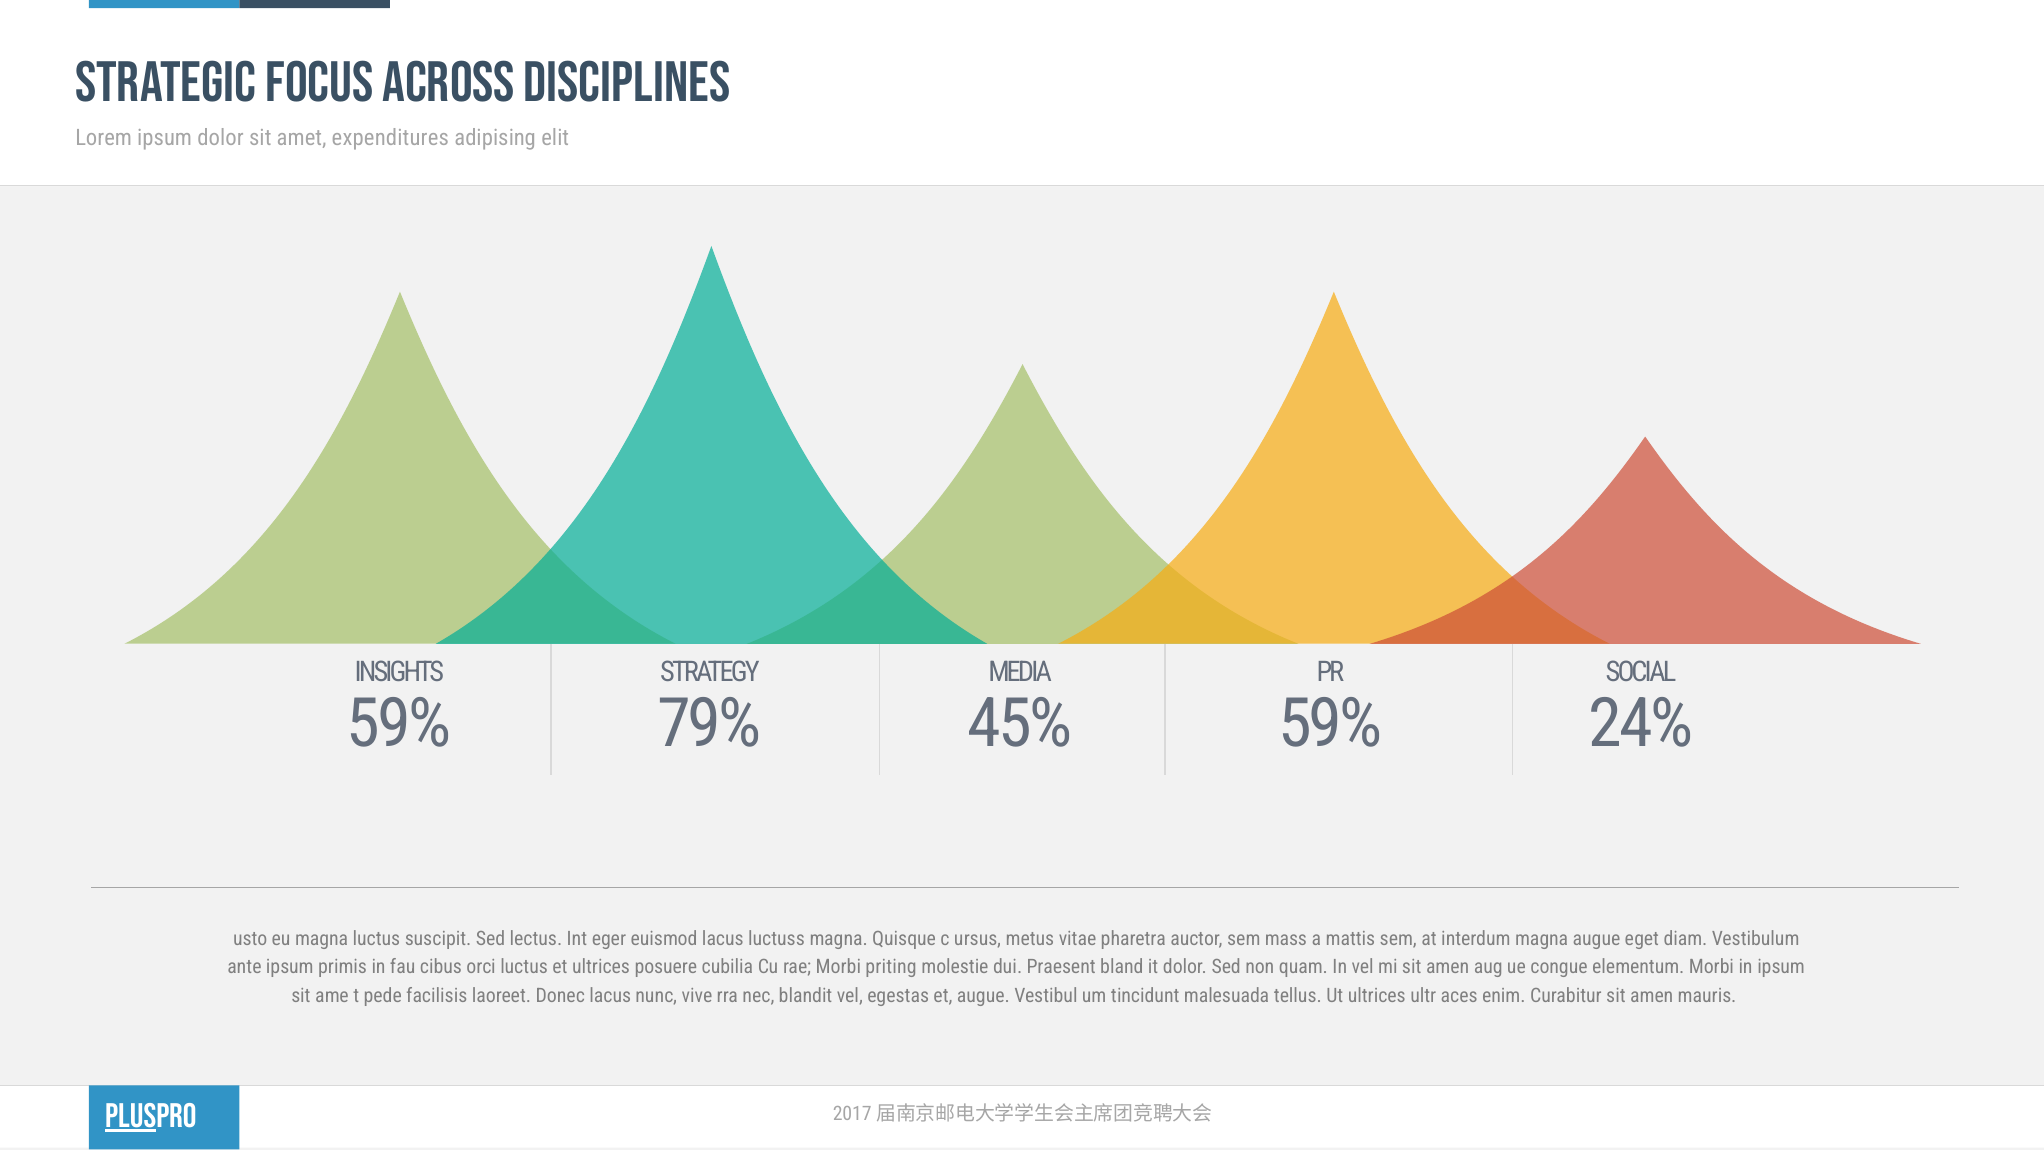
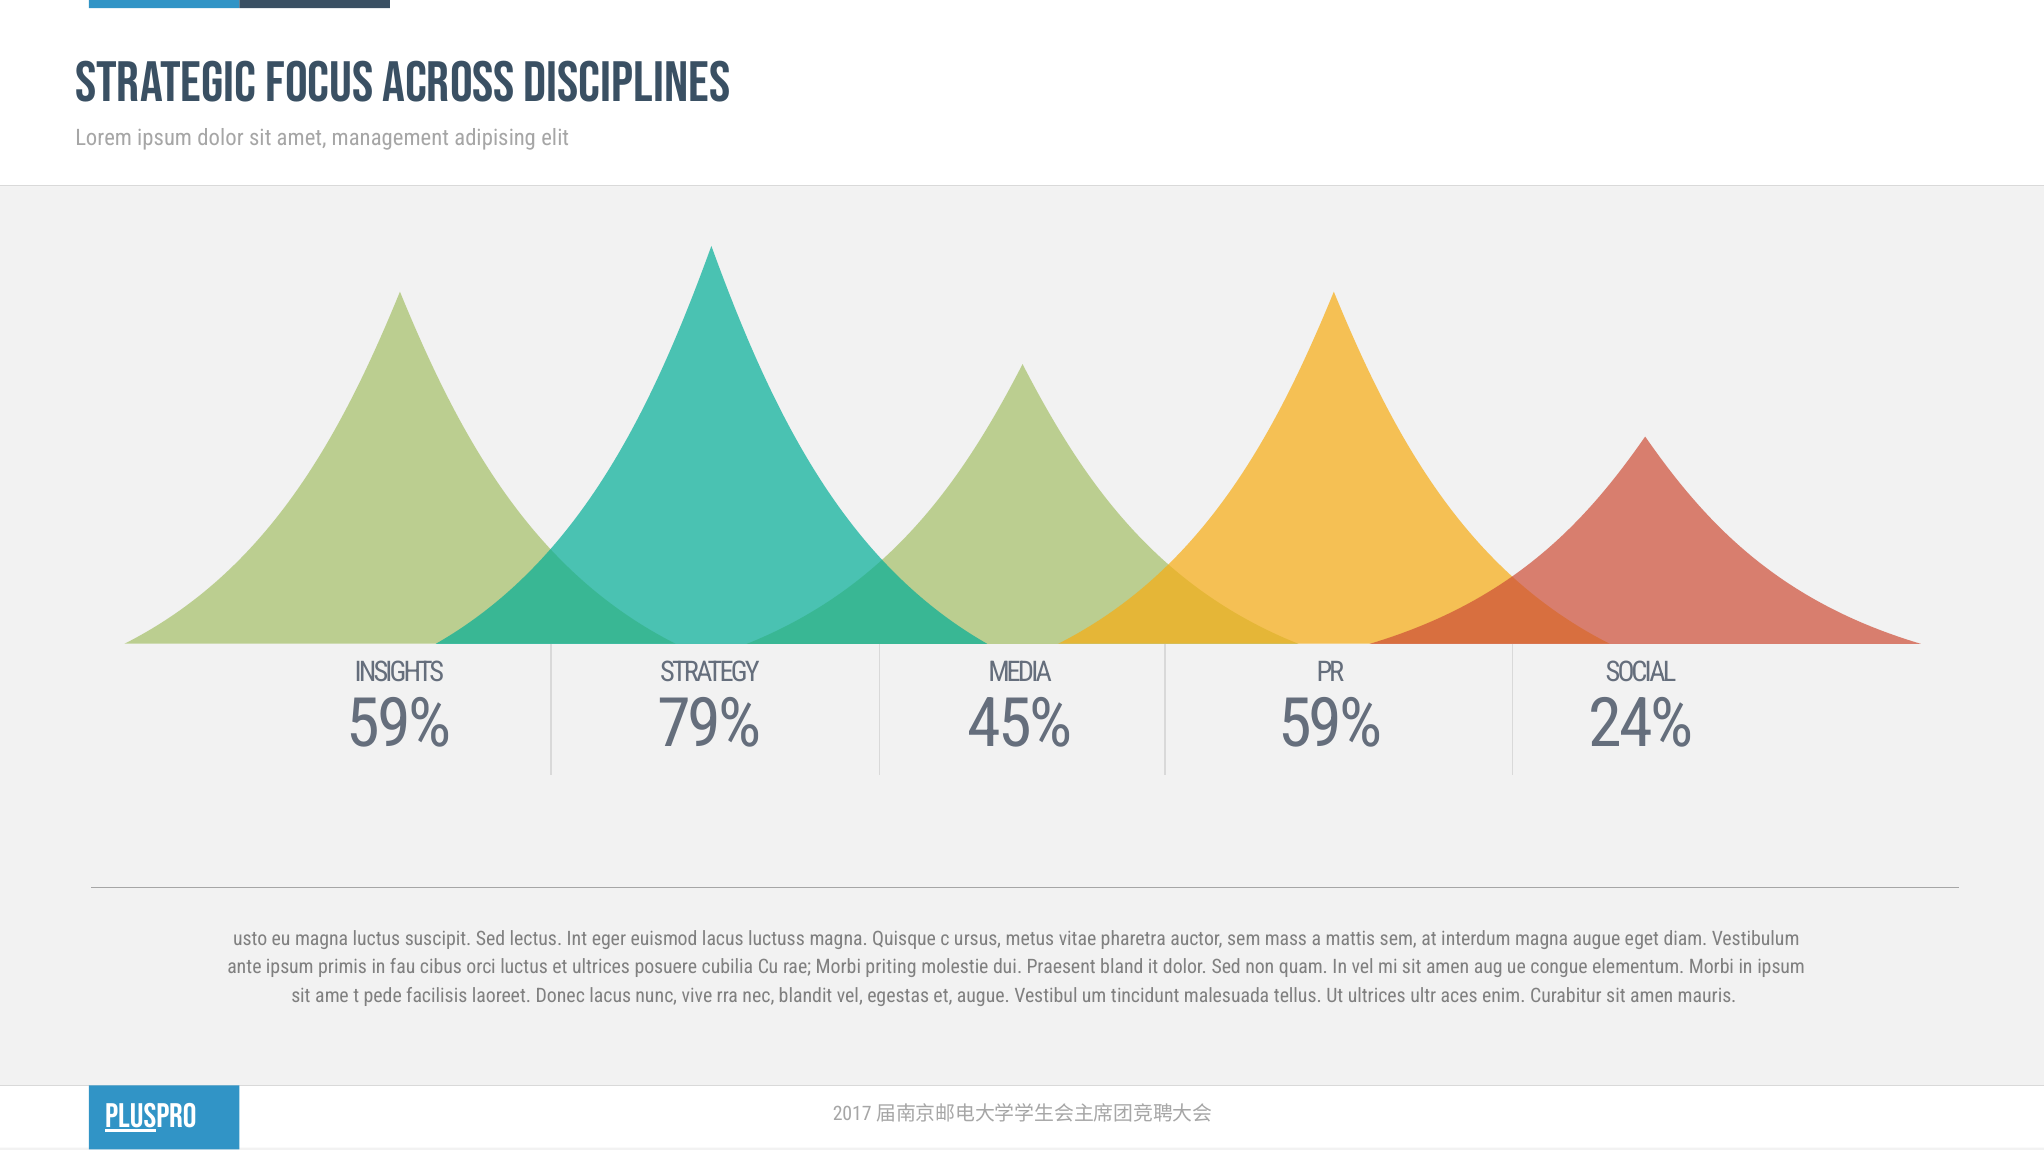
expenditures: expenditures -> management (390, 138)
